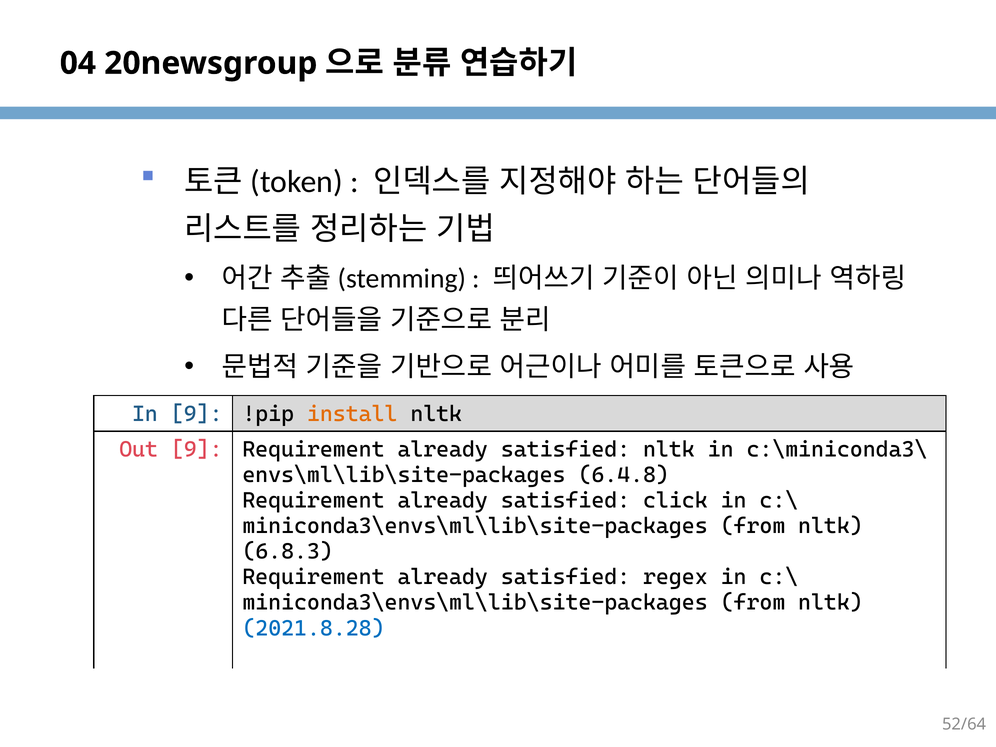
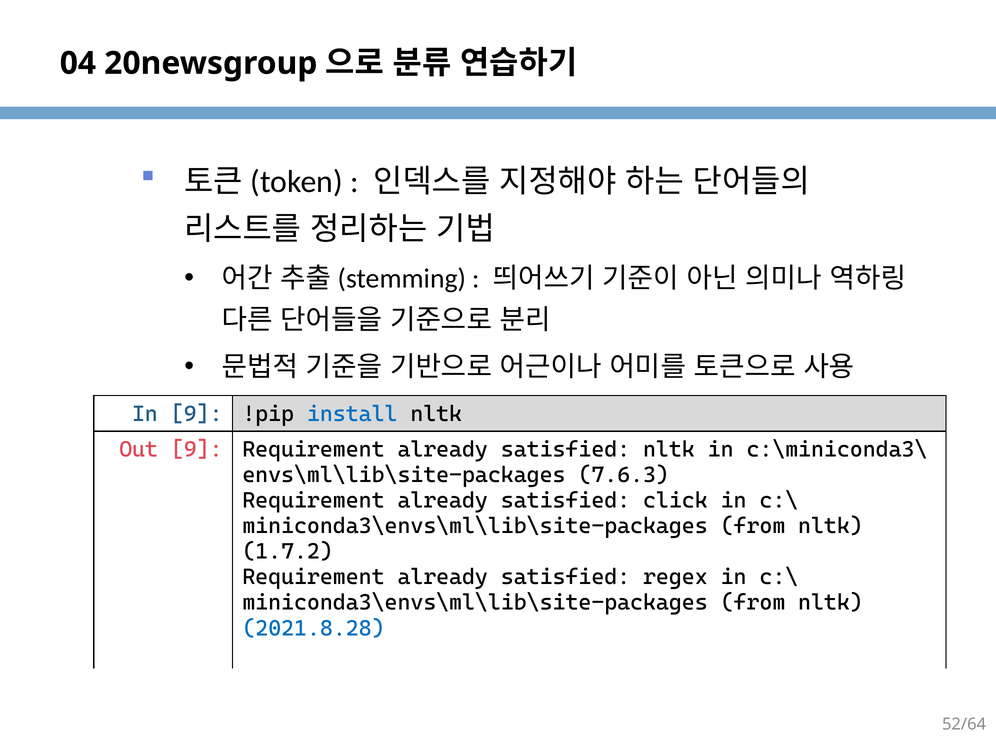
install colour: orange -> blue (352, 414)
6.4.8: 6.4.8 -> 7.6.3 (624, 475)
6.8.3: 6.8.3 -> 1.7.2 (288, 552)
